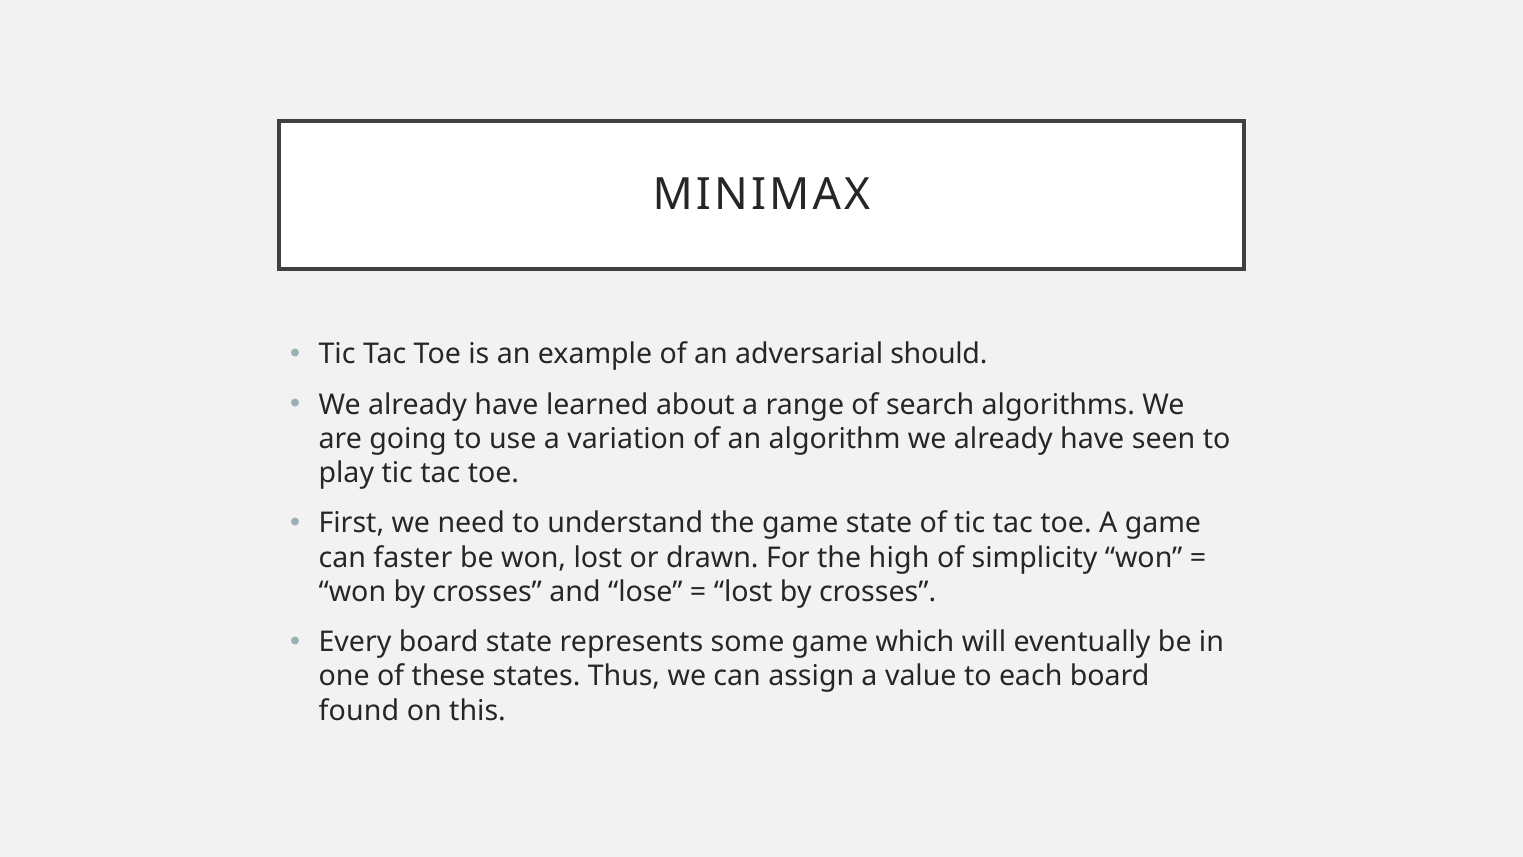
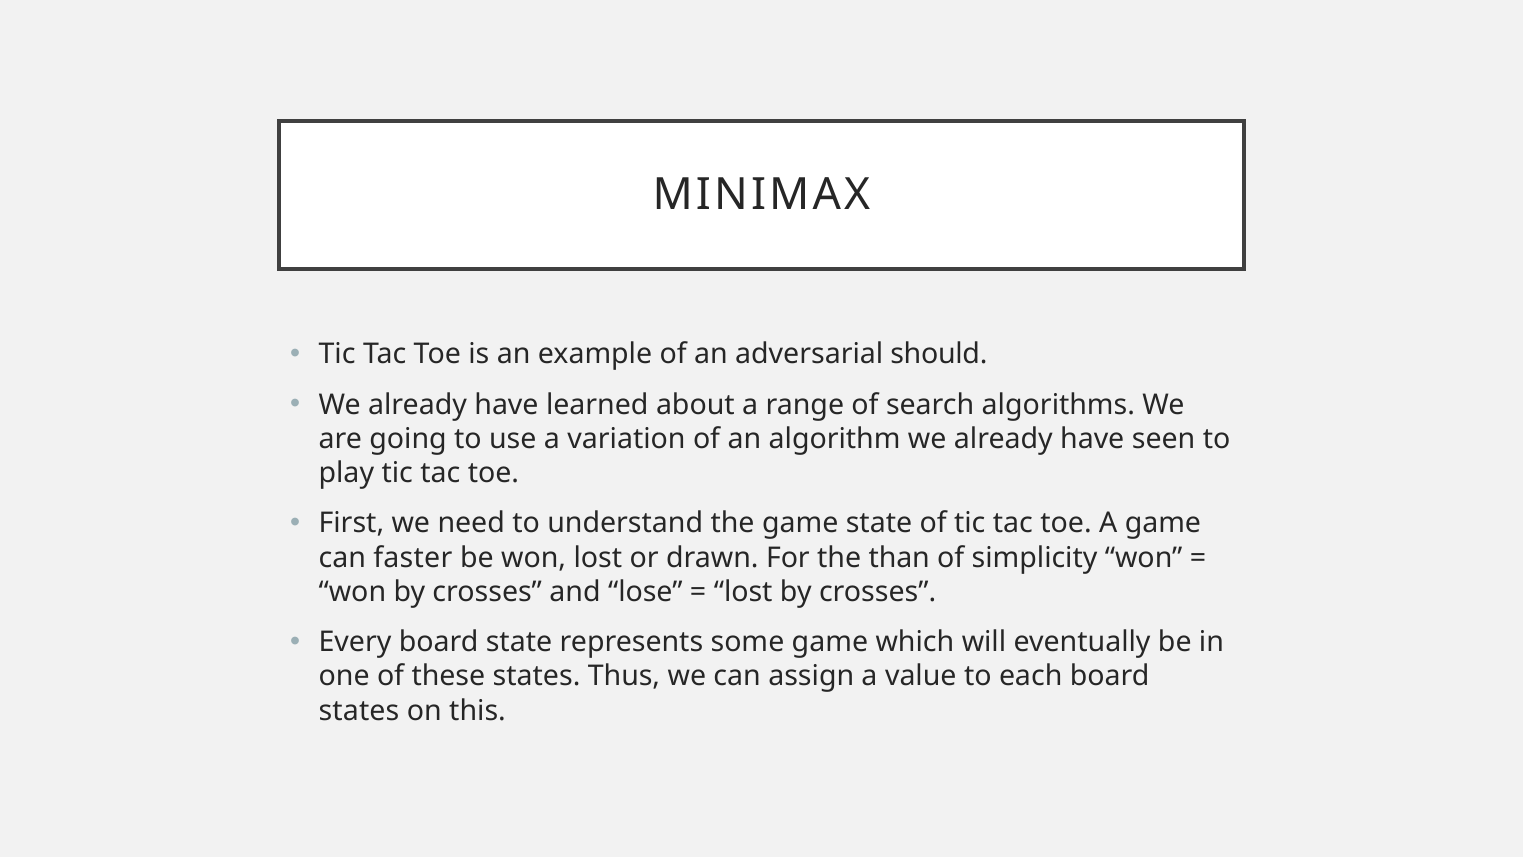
high: high -> than (899, 557)
found: found -> states (359, 710)
